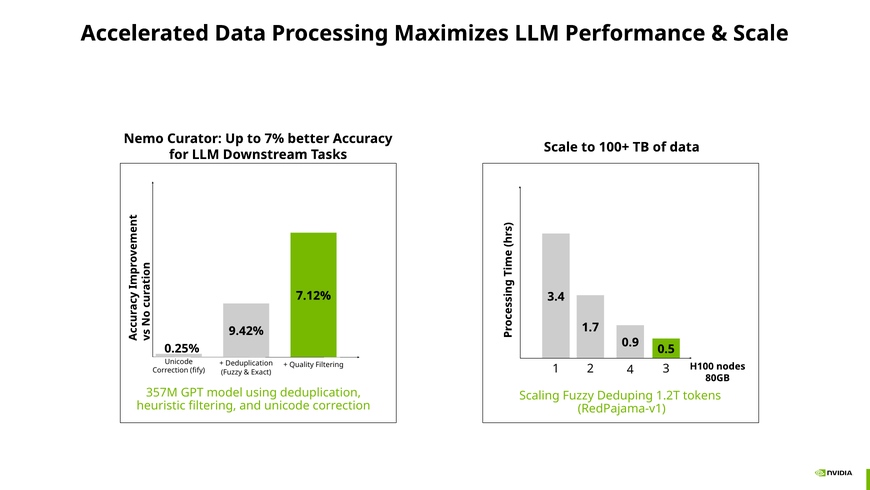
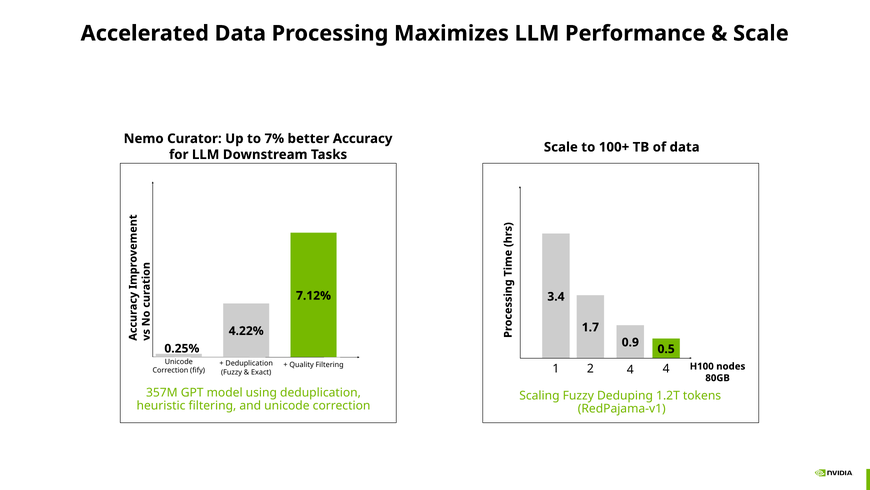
9.42%: 9.42% -> 4.22% (246, 331)
4 3: 3 -> 4 (666, 368)
